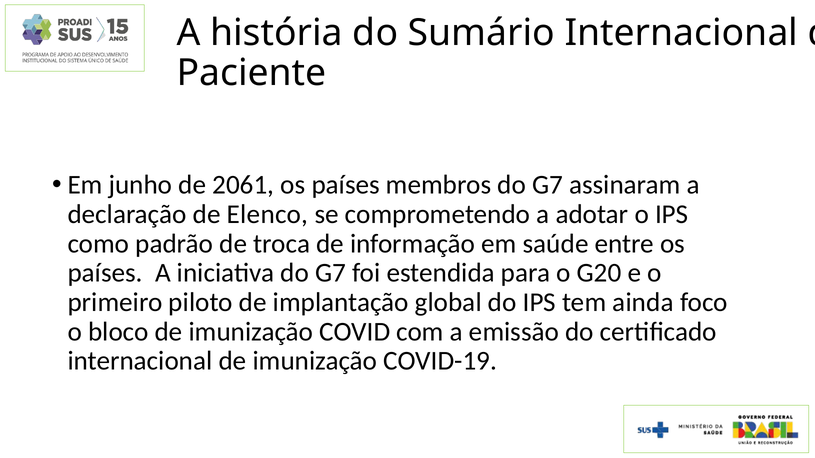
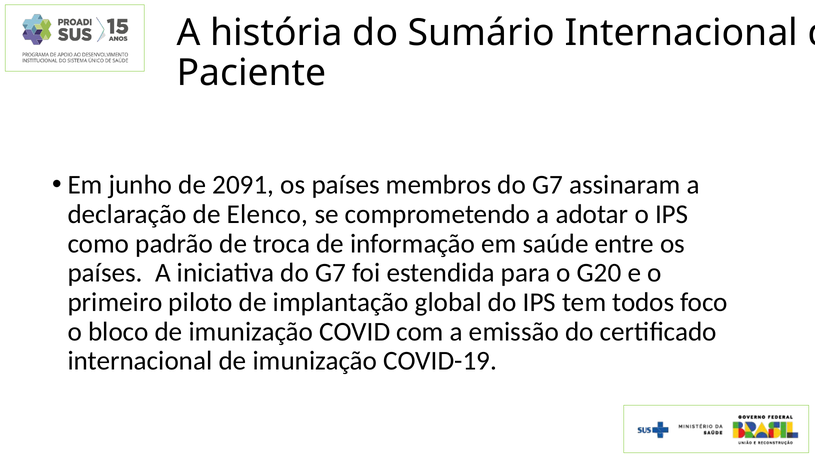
2061: 2061 -> 2091 (243, 185)
ainda: ainda -> todos (643, 303)
